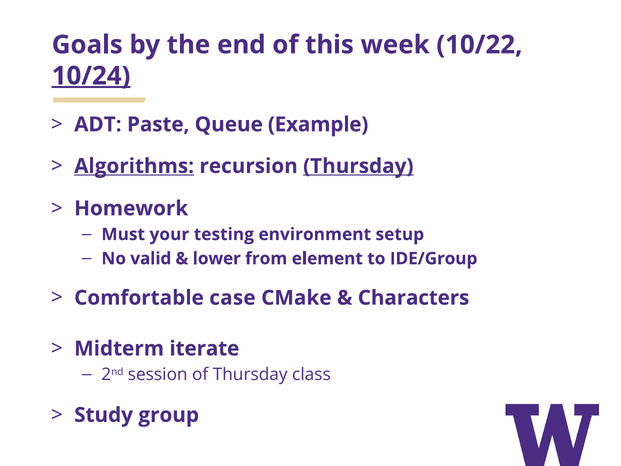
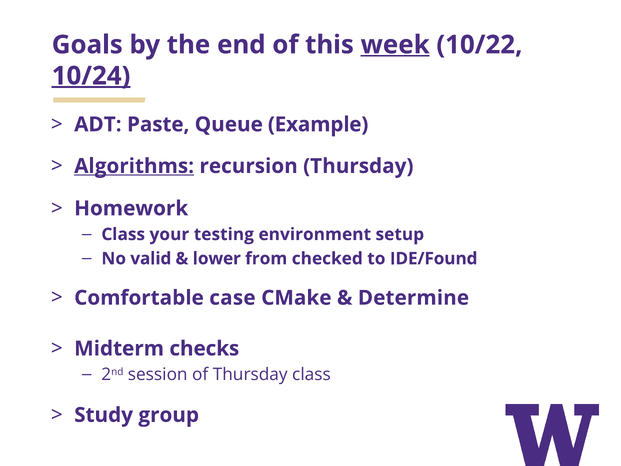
week underline: none -> present (395, 45)
Thursday underline: present -> none (358, 166)
Must: Must -> Class (123, 234)
element: element -> checked (327, 258)
IDE/Group: IDE/Group -> IDE/Found (434, 258)
Characters: Characters -> Determine (413, 298)
iterate: iterate -> checks (204, 348)
